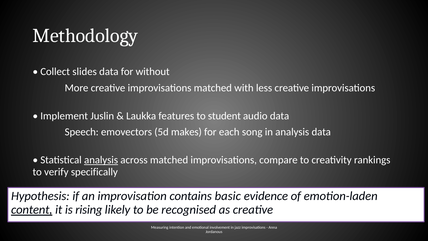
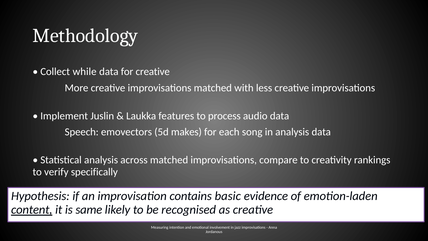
slides: slides -> while (85, 72)
for without: without -> creative (153, 72)
student: student -> process (224, 116)
analysis underline: present -> none (101, 160)
rising: rising -> same (89, 210)
